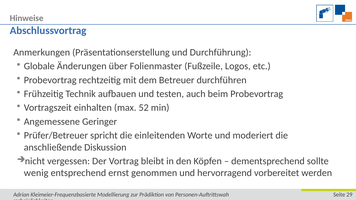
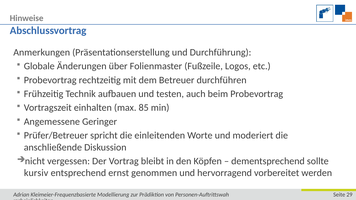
52: 52 -> 85 (144, 108)
wenig: wenig -> kursiv (36, 173)
